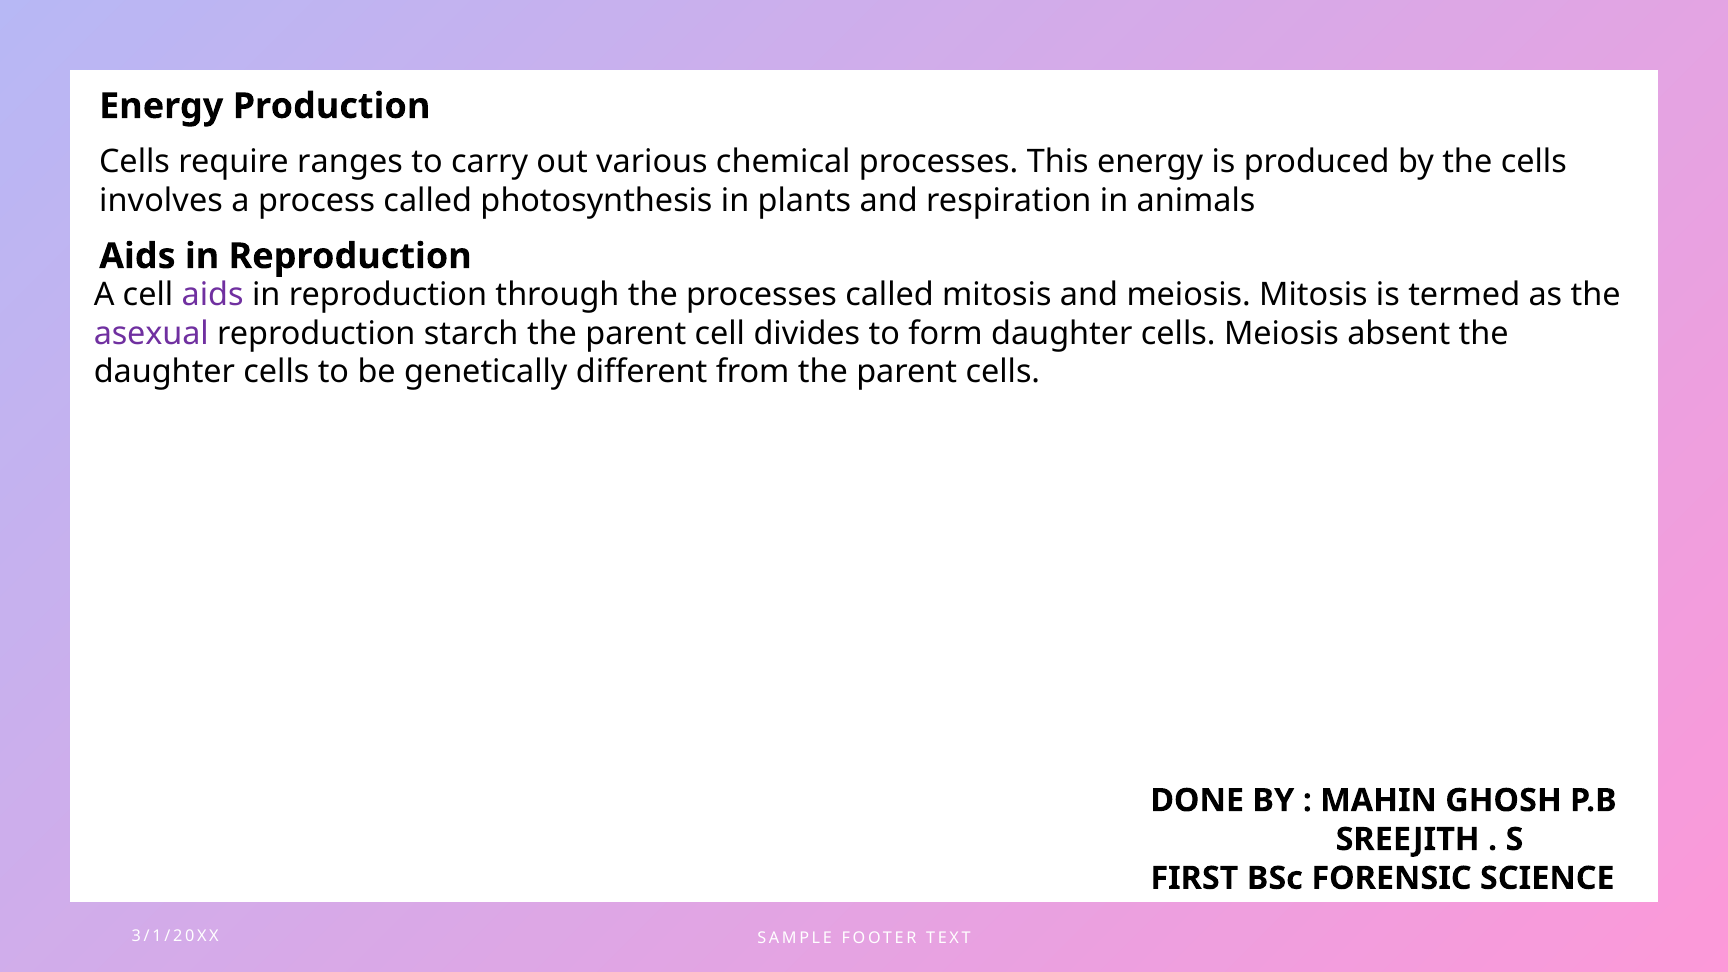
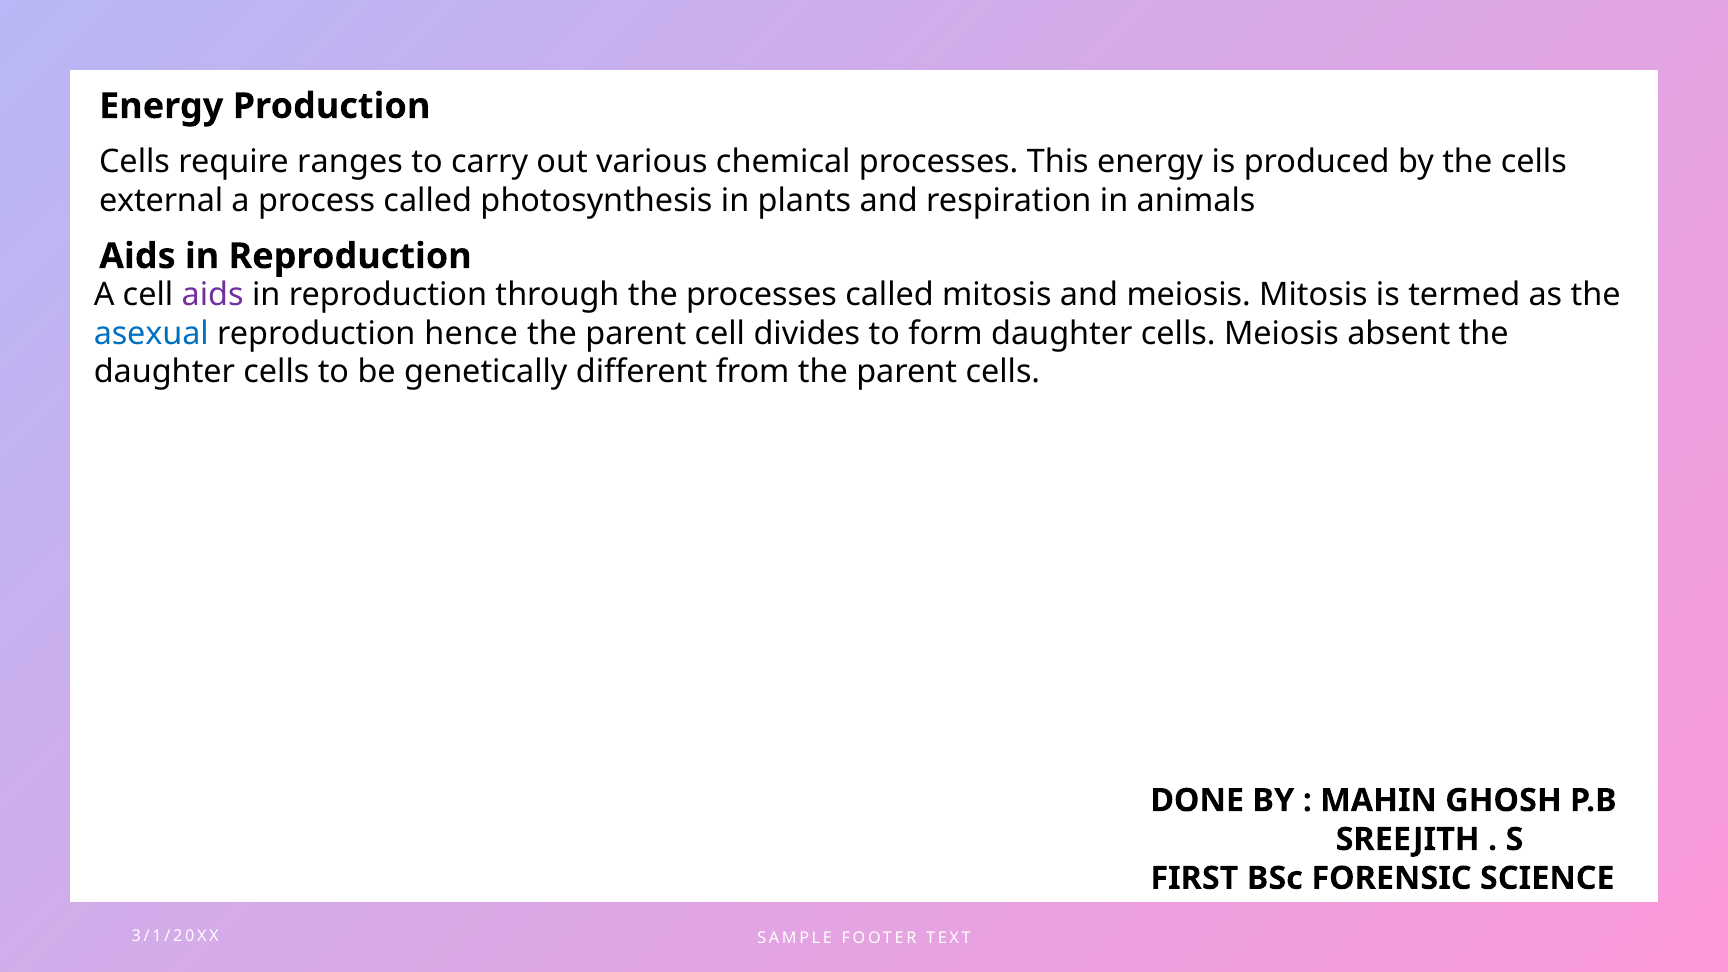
involves: involves -> external (161, 201)
asexual colour: purple -> blue (151, 333)
starch: starch -> hence (471, 333)
